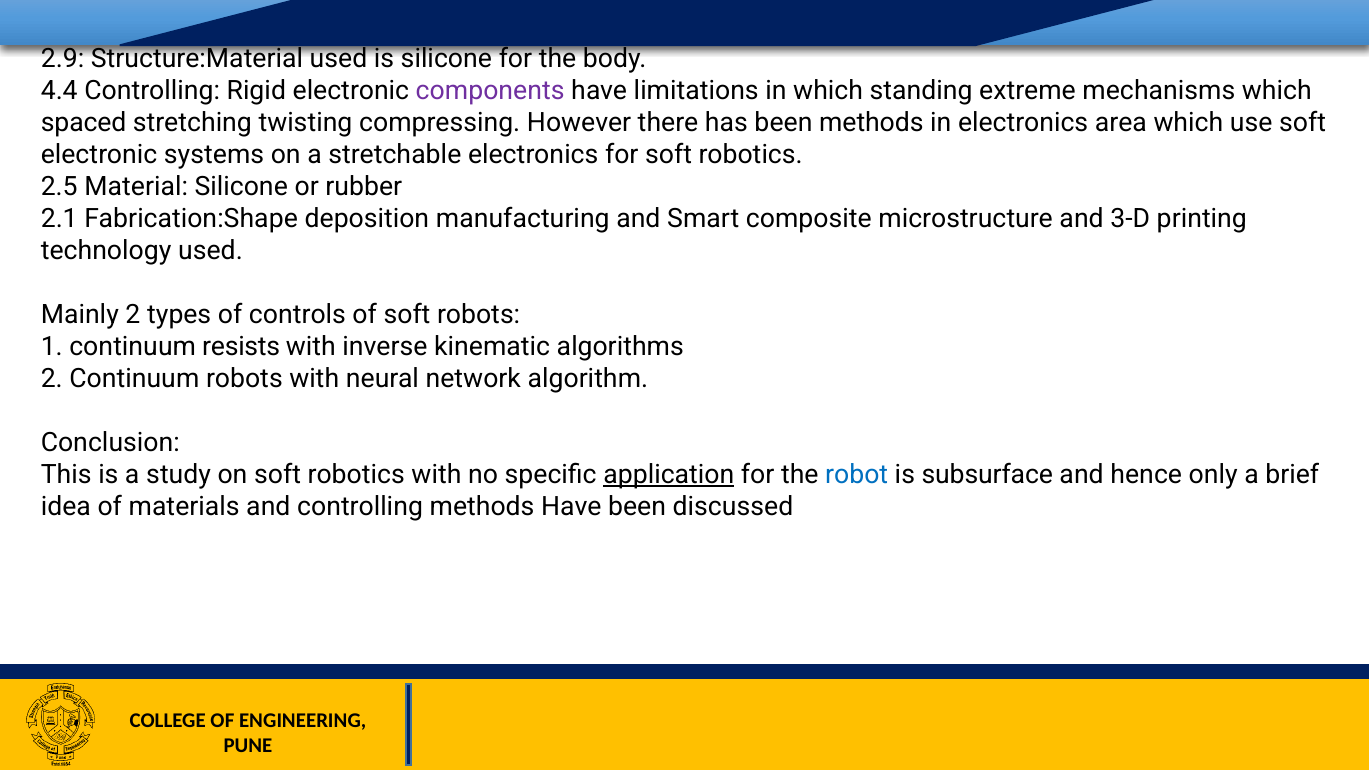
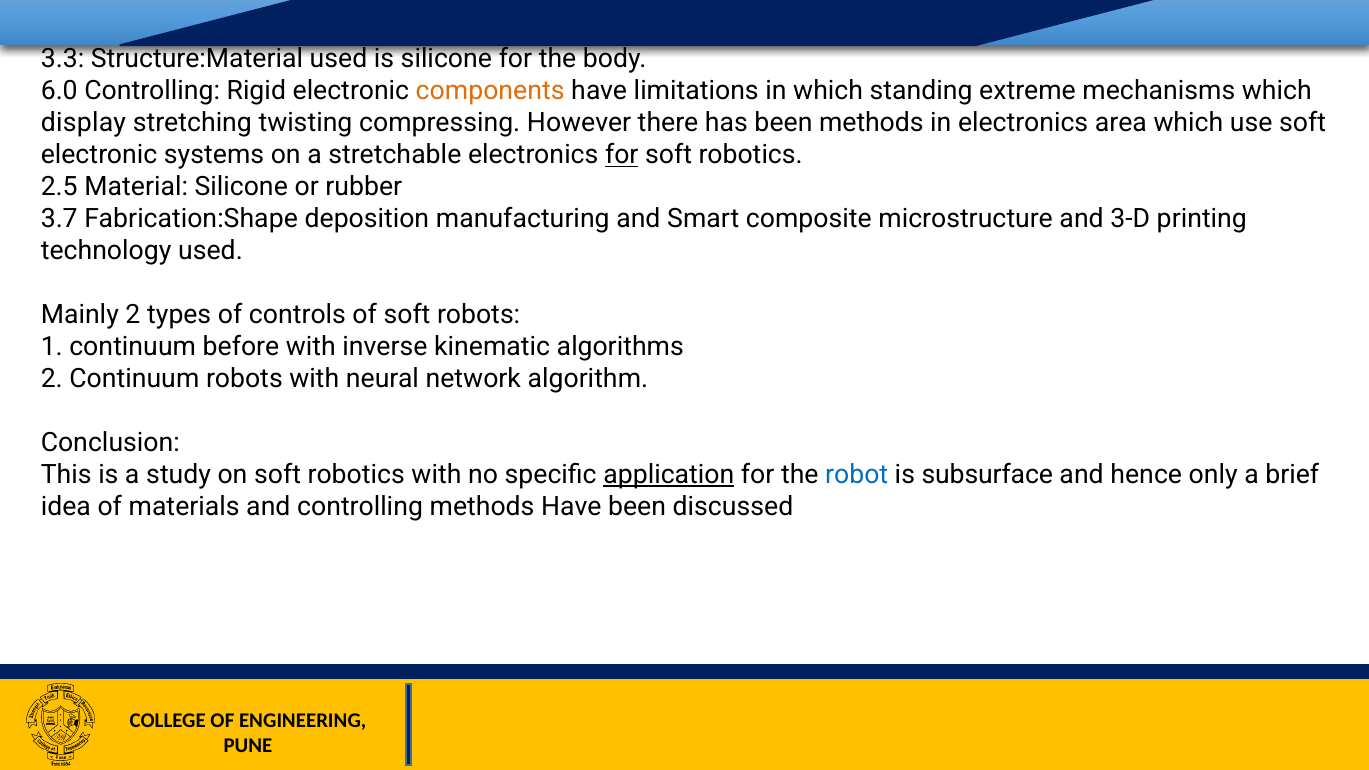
2.9: 2.9 -> 3.3 (63, 59)
4.4: 4.4 -> 6.0 (59, 91)
components colour: purple -> orange (490, 91)
spaced: spaced -> display (83, 123)
for underline: none -> present (622, 155)
2.1: 2.1 -> 3.7 (59, 219)
resists: resists -> before (241, 347)
